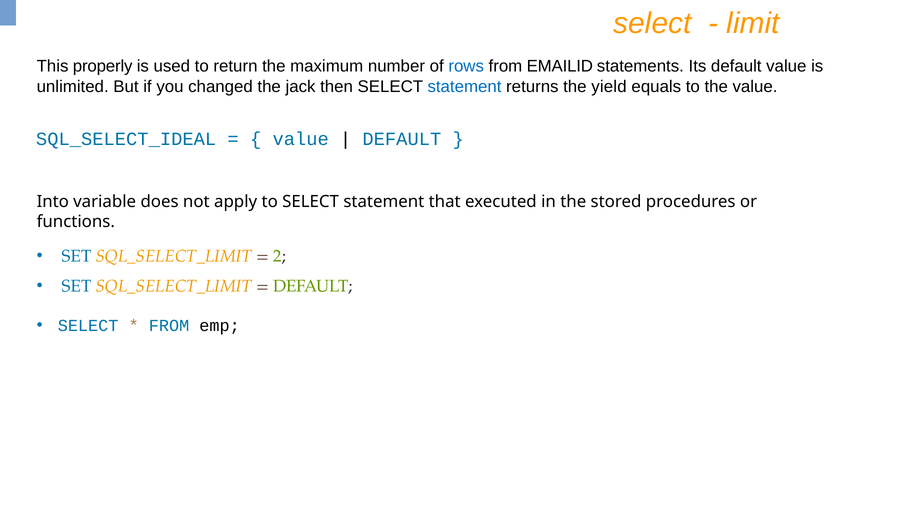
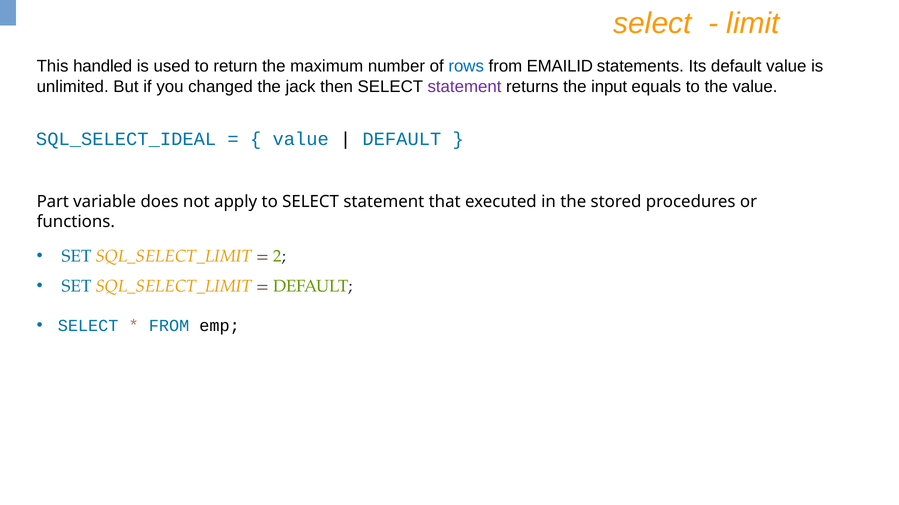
properly: properly -> handled (103, 66)
statement colour: blue -> purple (464, 87)
yield: yield -> input (609, 87)
Into: Into -> Part (53, 202)
